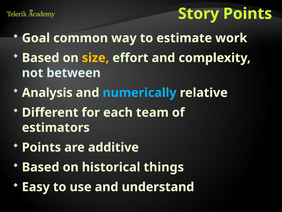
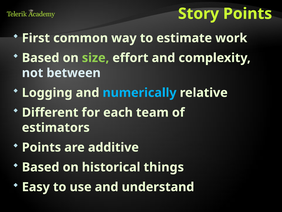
Goal: Goal -> First (36, 38)
size colour: yellow -> light green (96, 58)
Analysis: Analysis -> Logging (47, 93)
